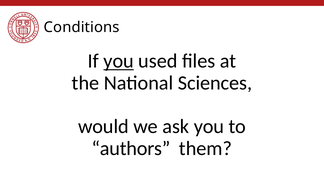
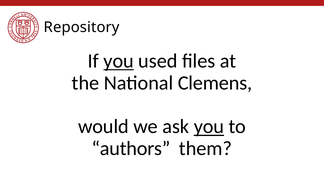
Conditions: Conditions -> Repository (82, 27)
Sciences: Sciences -> Clemens (215, 83)
you underline: none -> present (209, 127)
